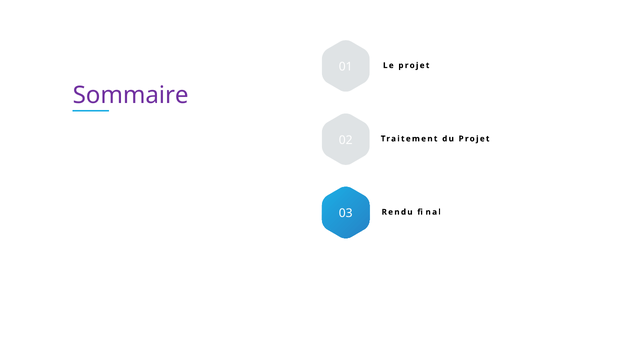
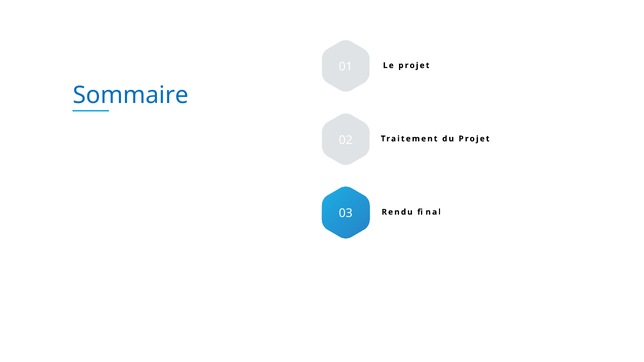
Sommaire colour: purple -> blue (131, 95)
